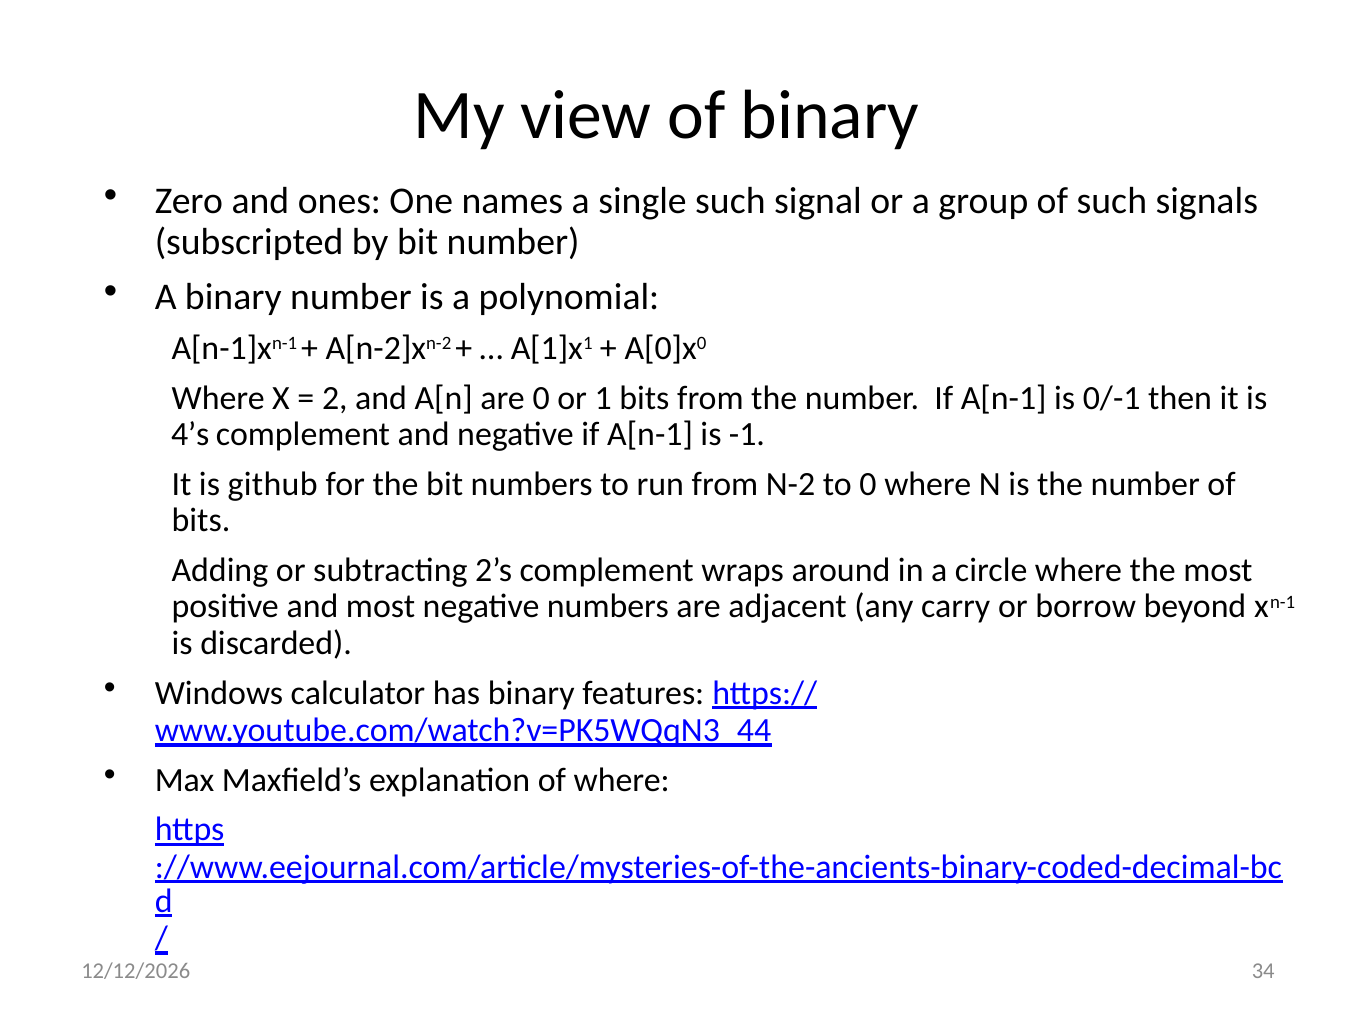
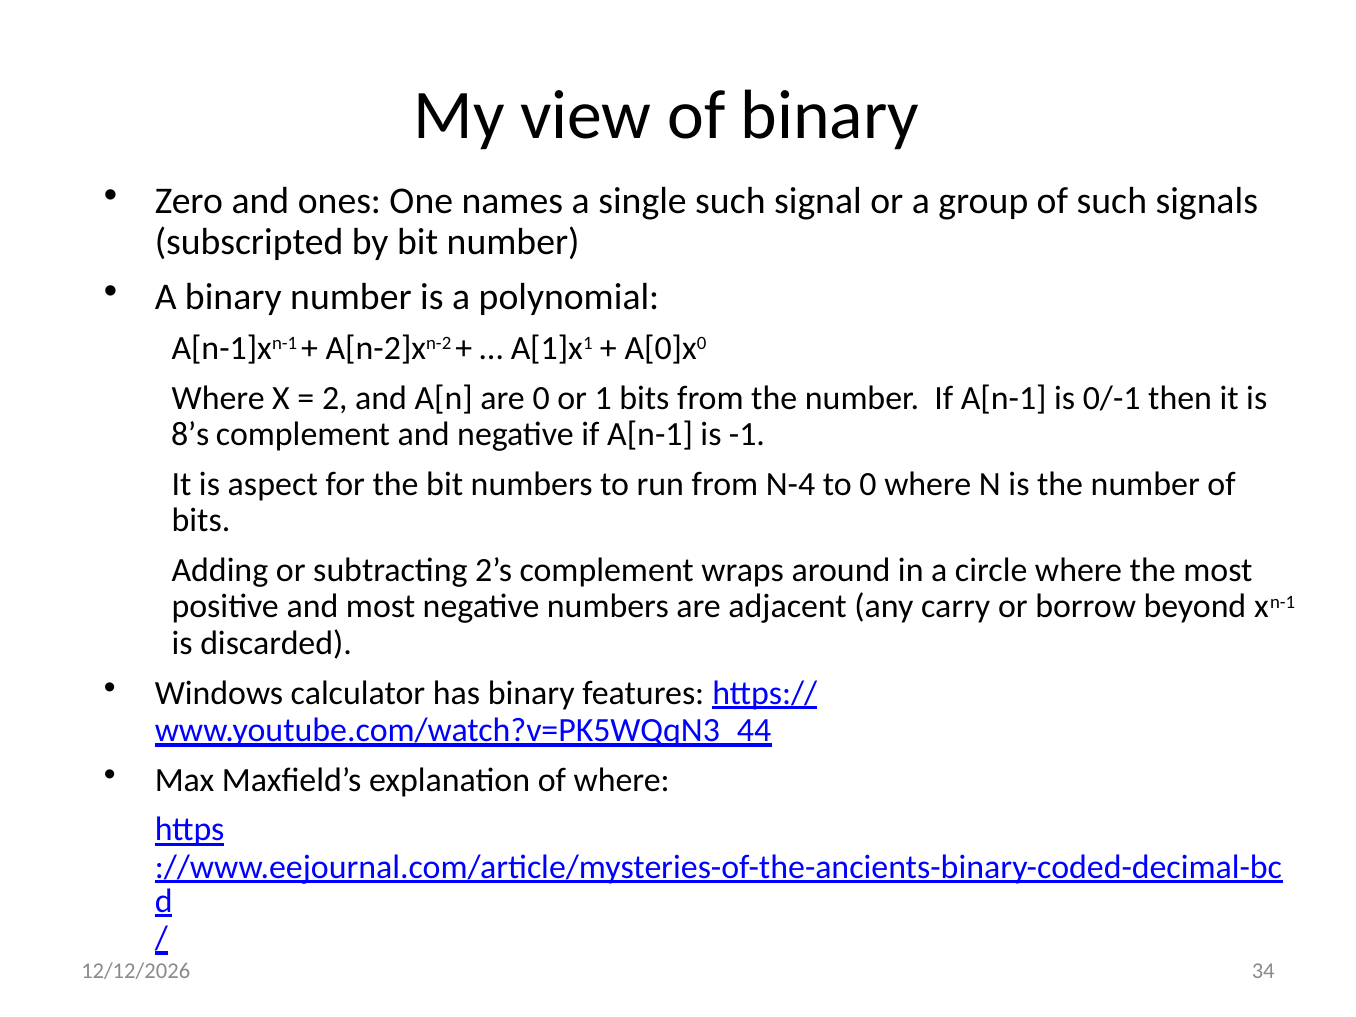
4’s: 4’s -> 8’s (190, 435)
github: github -> aspect (273, 484)
N-2: N-2 -> N-4 (790, 484)
